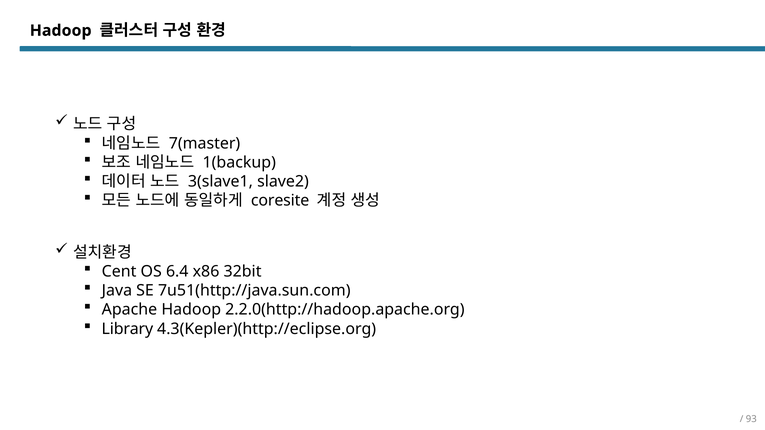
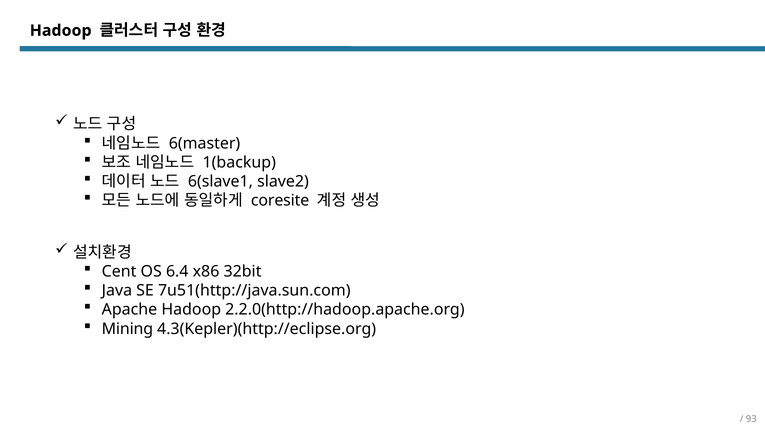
7(master: 7(master -> 6(master (205, 143)
3(slave1: 3(slave1 -> 6(slave1 (220, 182)
Library: Library -> Mining (127, 329)
